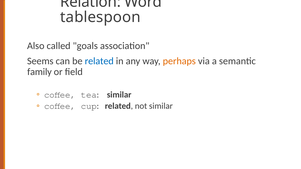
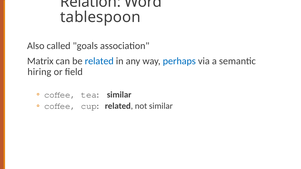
Seems: Seems -> Matrix (40, 61)
perhaps colour: orange -> blue (179, 61)
family: family -> hiring (39, 72)
